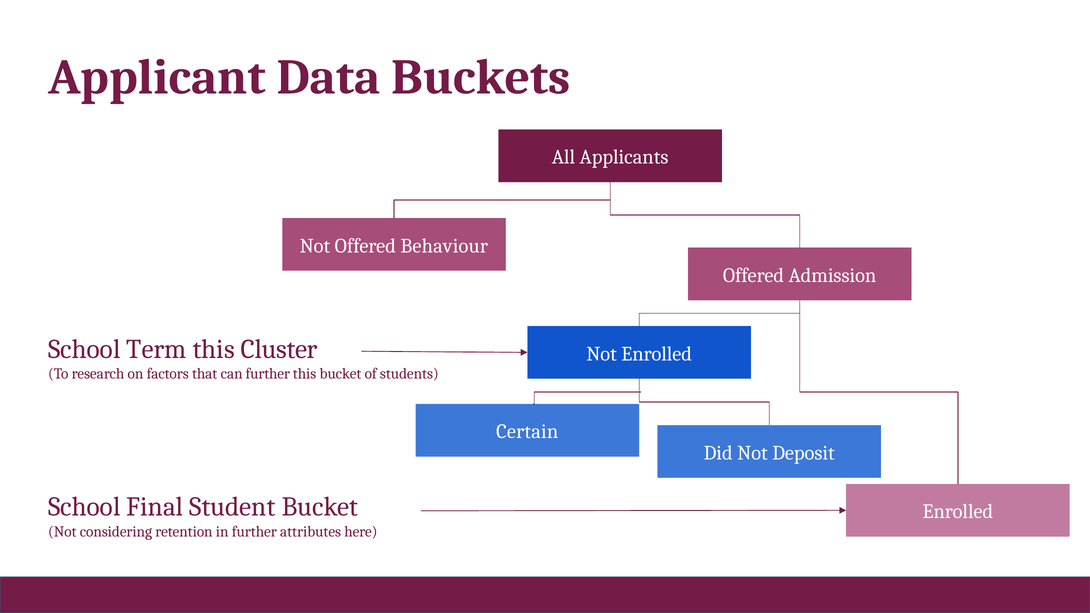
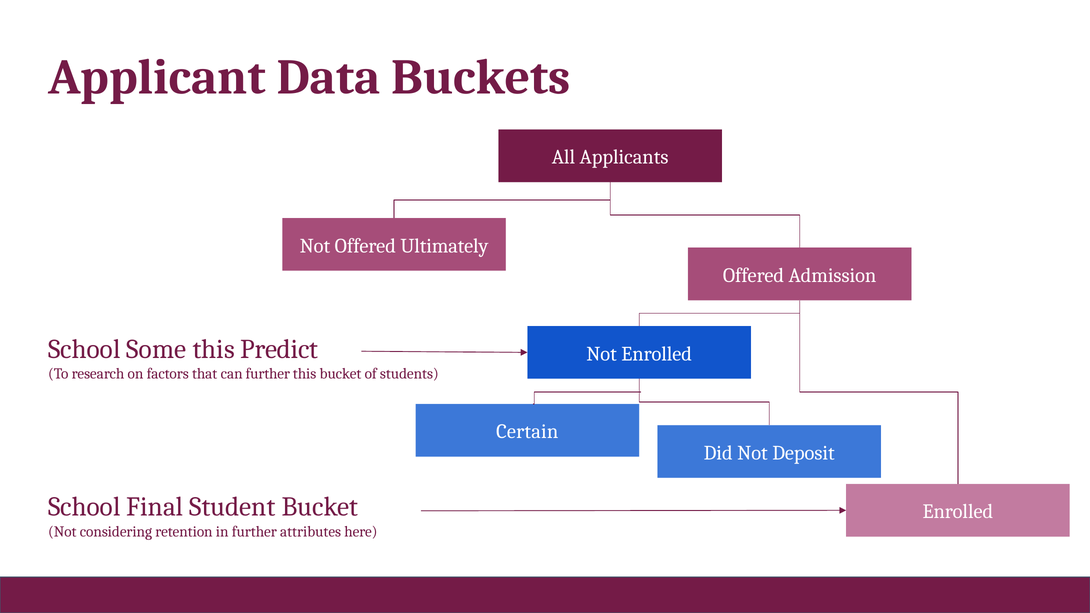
Behaviour: Behaviour -> Ultimately (444, 246)
Term: Term -> Some (156, 349)
Cluster: Cluster -> Predict (279, 349)
